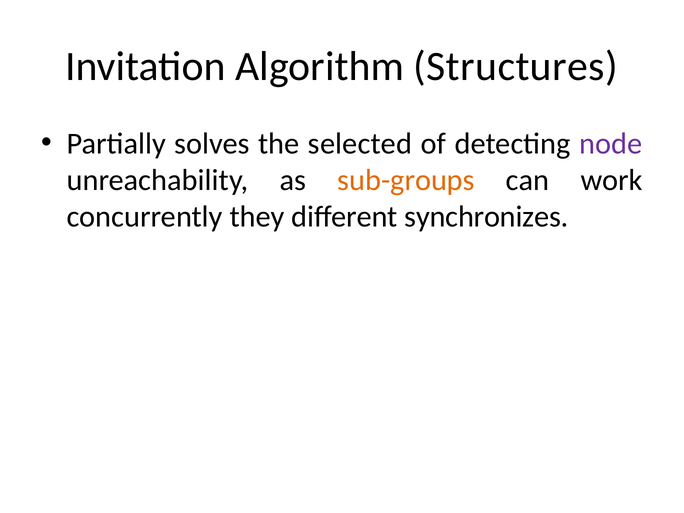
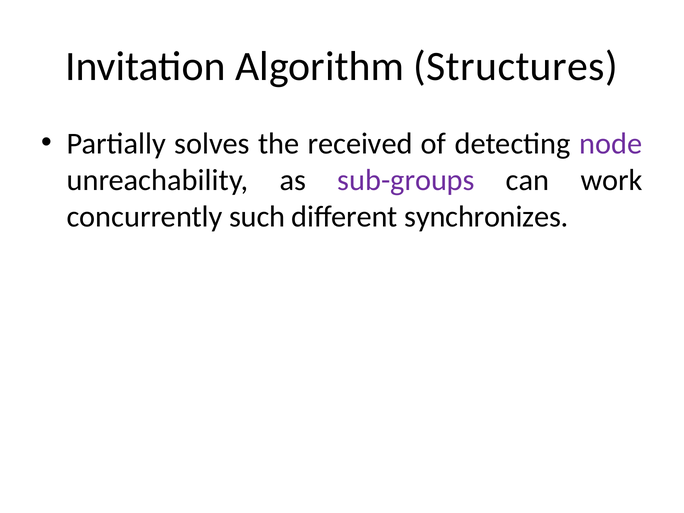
selected: selected -> received (360, 144)
sub-groups colour: orange -> purple (406, 180)
they: they -> such (257, 217)
